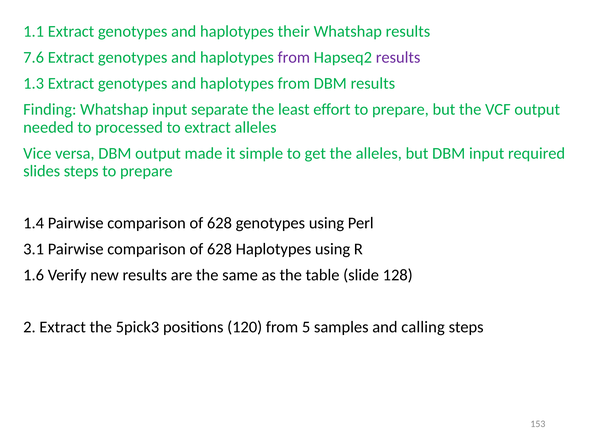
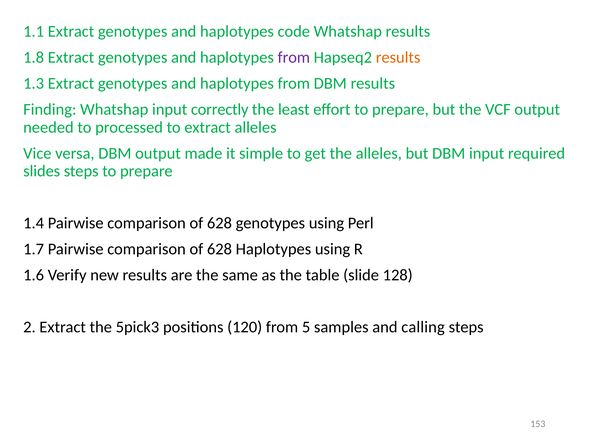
their: their -> code (294, 32)
7.6: 7.6 -> 1.8 (34, 58)
results colour: purple -> orange (398, 58)
separate: separate -> correctly (220, 110)
3.1: 3.1 -> 1.7 (34, 249)
